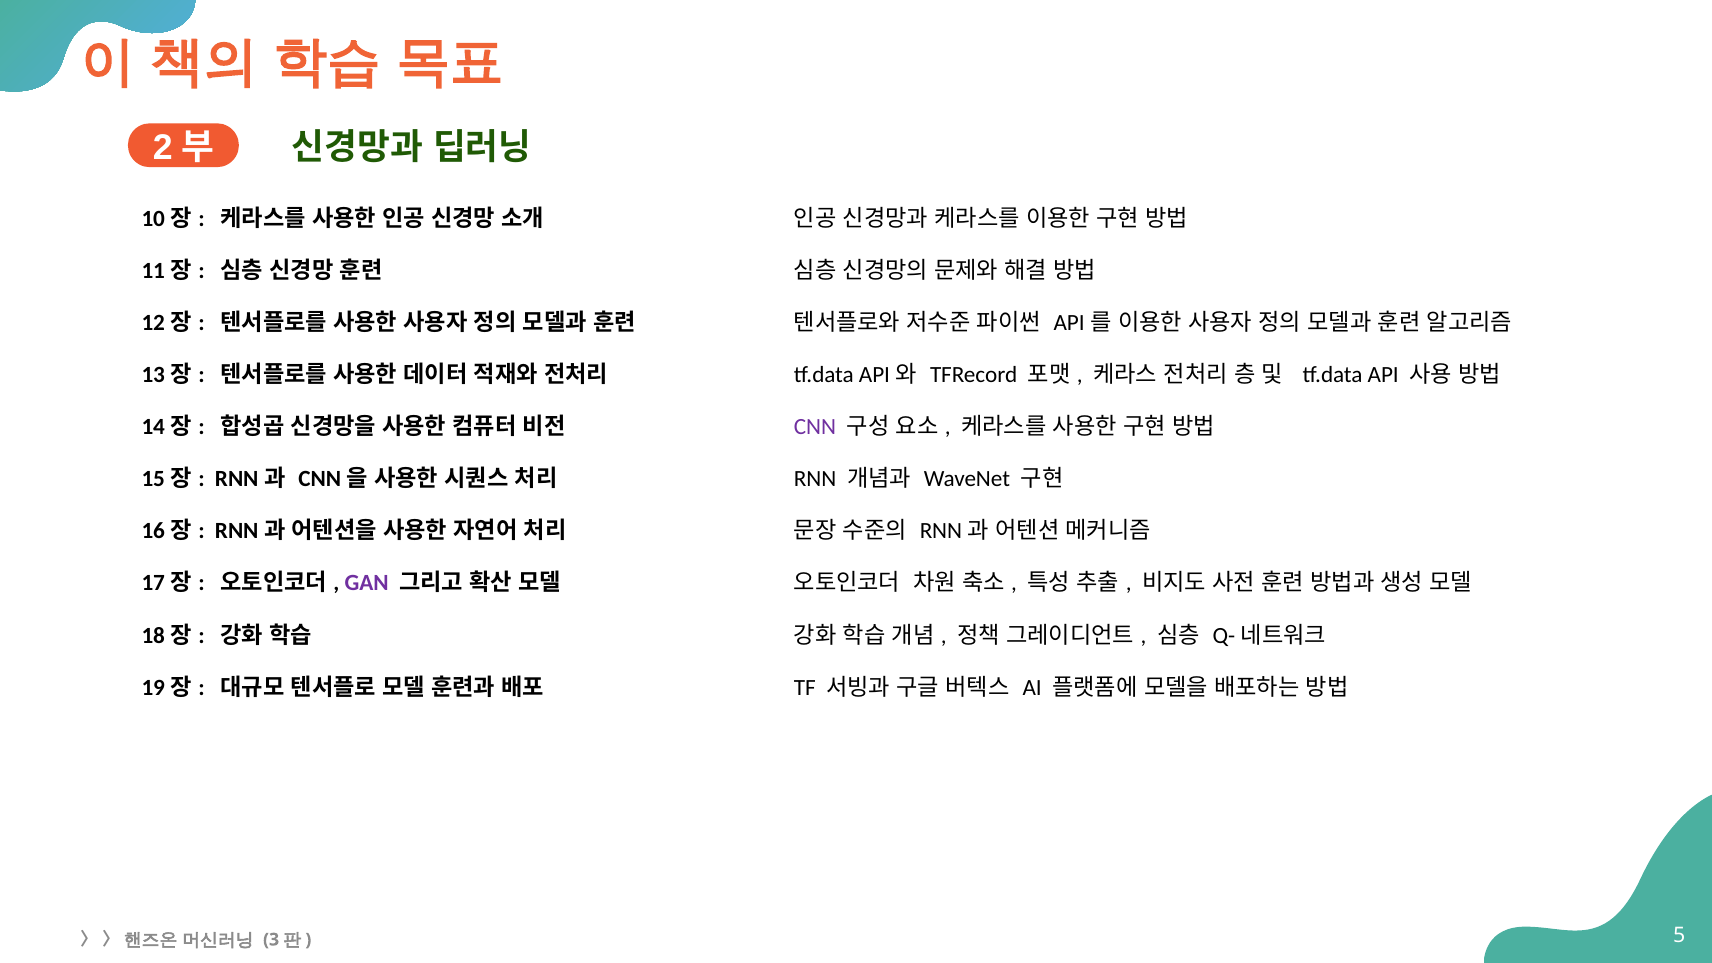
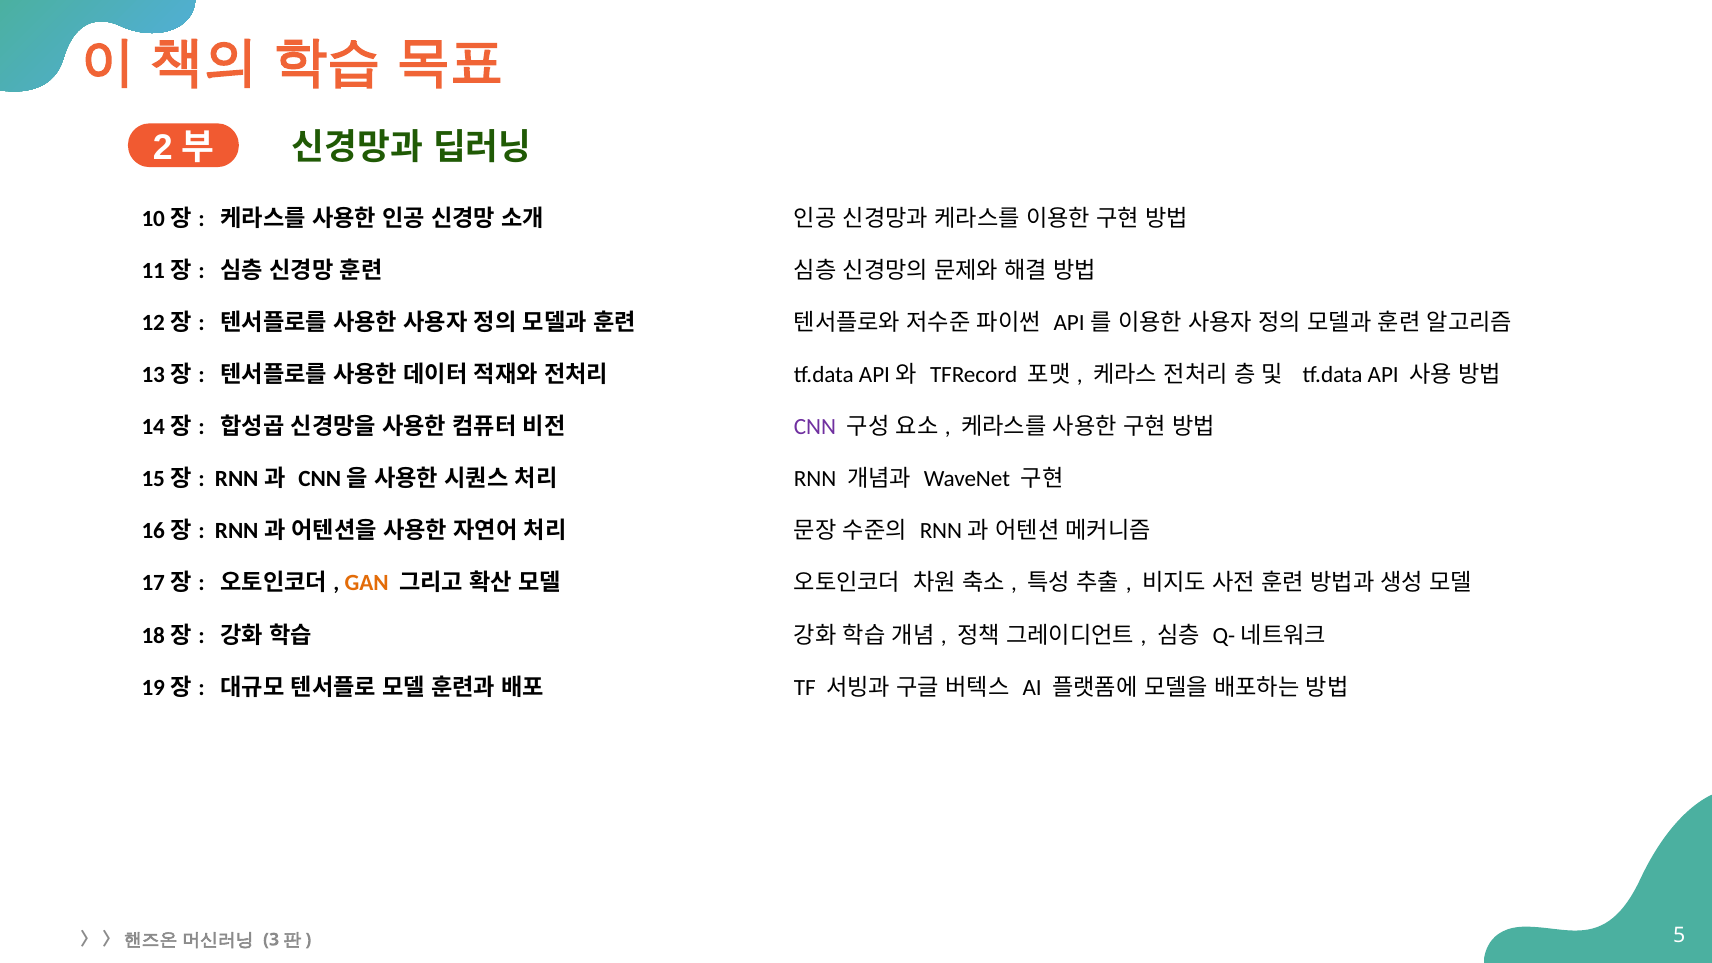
GAN colour: purple -> orange (367, 583)
